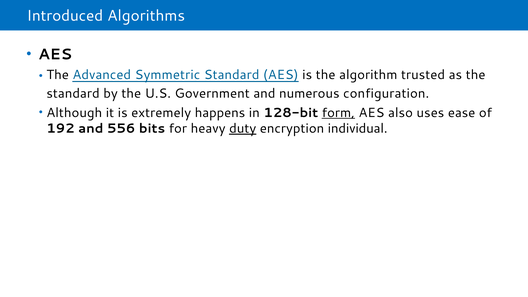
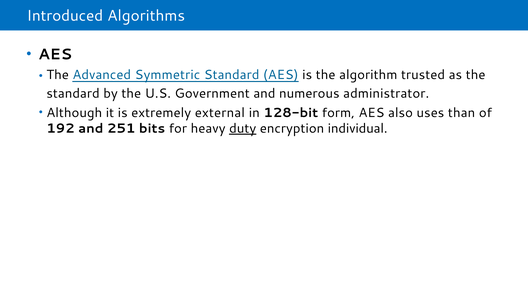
configuration: configuration -> administrator (386, 94)
happens: happens -> external (220, 113)
form underline: present -> none (338, 113)
ease: ease -> than (462, 113)
556: 556 -> 251 (121, 129)
